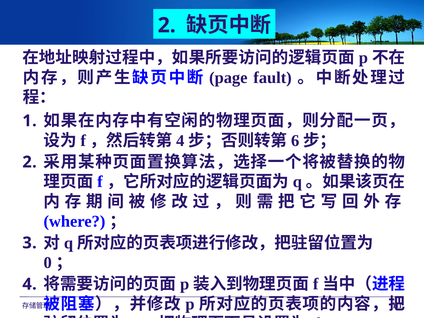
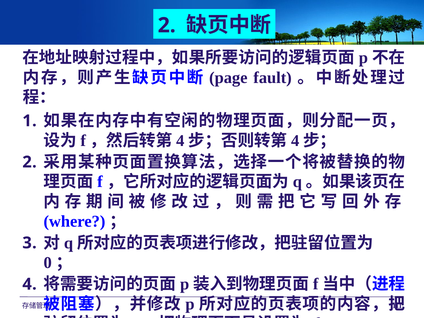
6: 6 -> 4 (295, 141)
